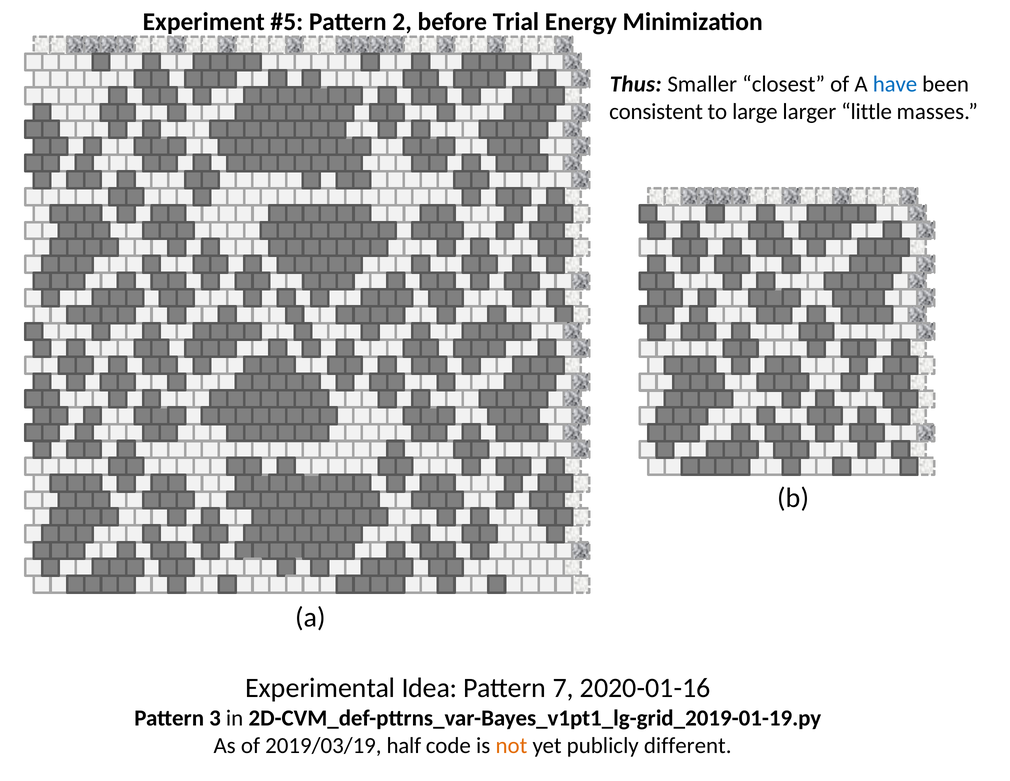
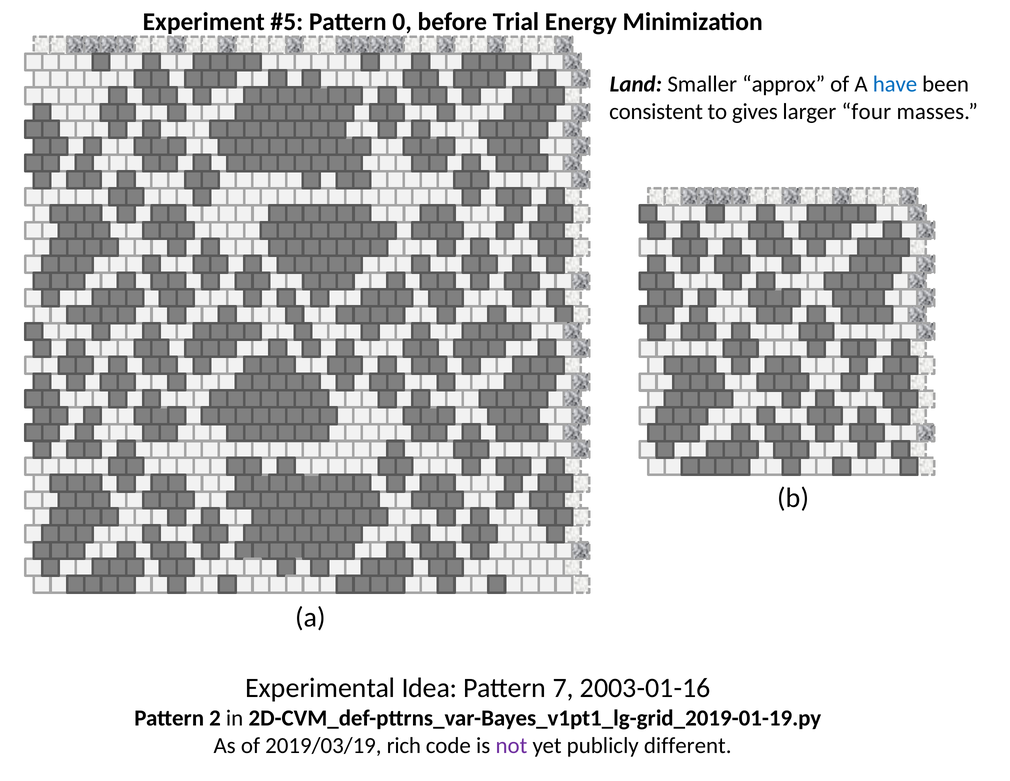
2: 2 -> 0 (402, 22)
Thus: Thus -> Land (636, 84)
closest: closest -> approx (784, 84)
large: large -> gives (755, 112)
little: little -> four (866, 112)
2020-01-16: 2020-01-16 -> 2003-01-16 (645, 687)
3: 3 -> 2 (215, 718)
half: half -> rich (404, 745)
not colour: orange -> purple (511, 745)
